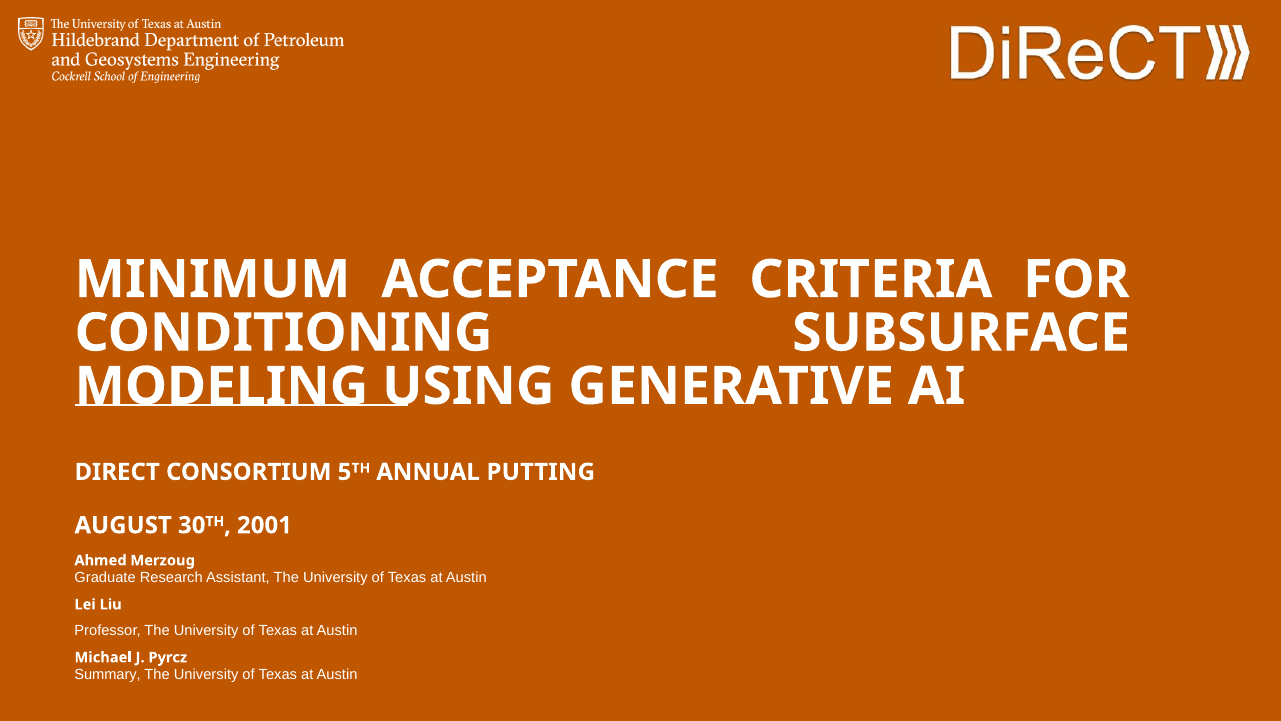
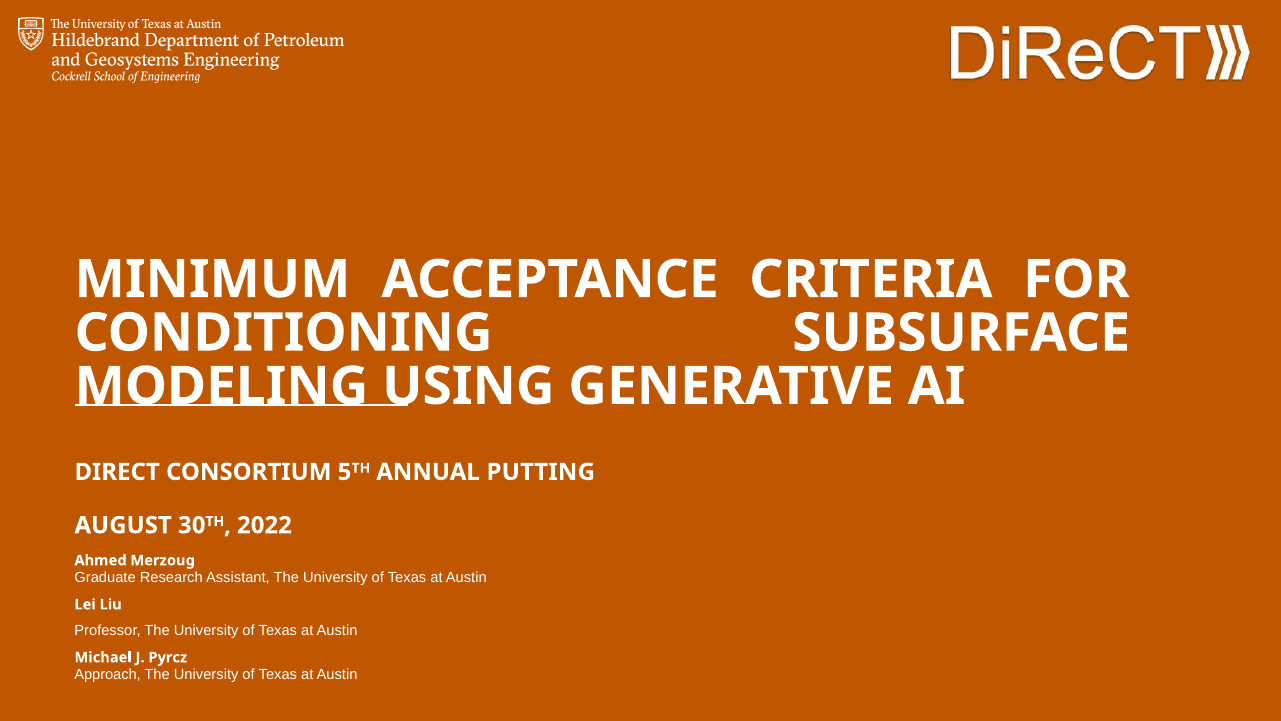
2001: 2001 -> 2022 (264, 525)
Summary: Summary -> Approach (108, 675)
